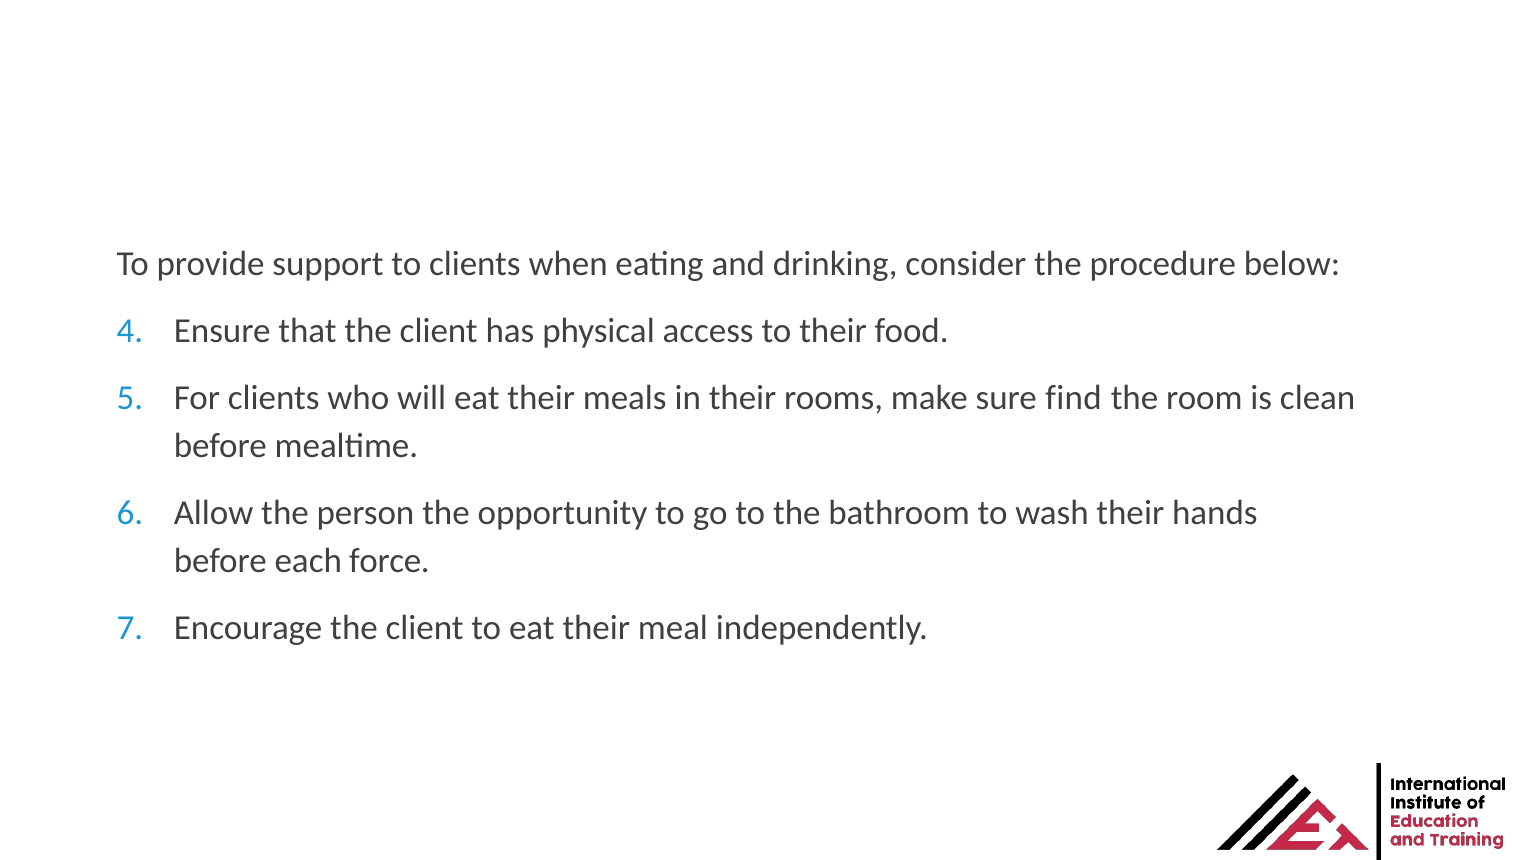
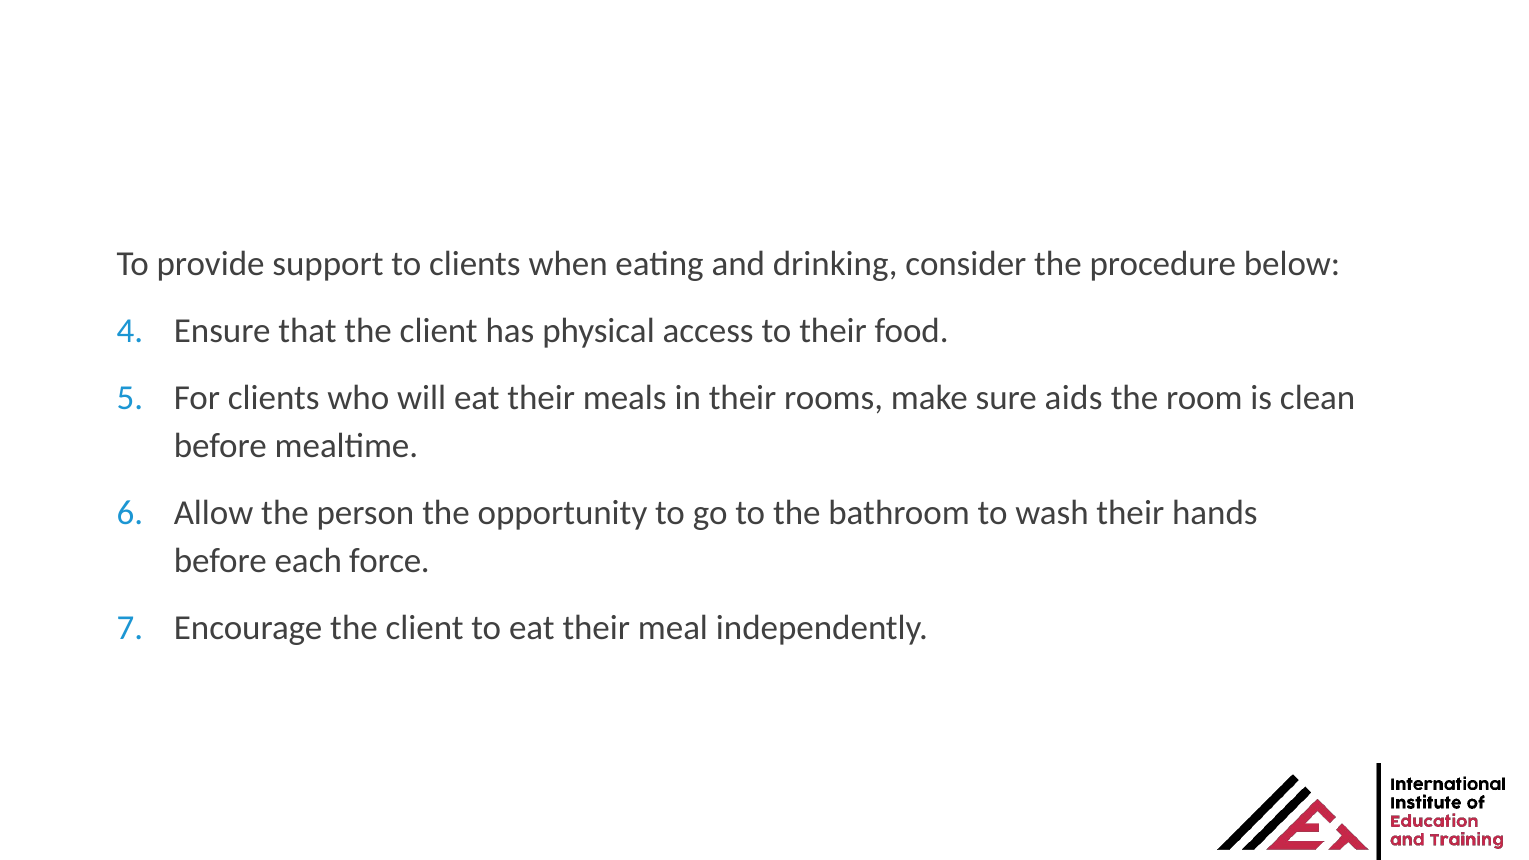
find: find -> aids (1074, 398)
